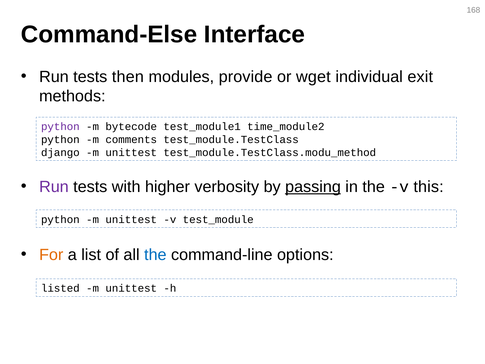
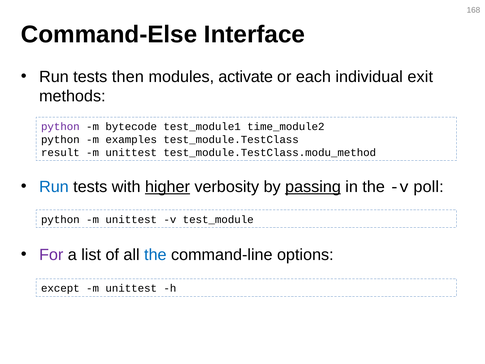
provide: provide -> activate (246, 77)
wget: wget -> each (313, 77)
comments: comments -> examples (131, 139)
django: django -> result (60, 152)
Run colour: purple -> blue (54, 187)
higher underline: none -> present (167, 187)
this: this -> poll (429, 187)
For colour: orange -> purple (51, 255)
listed: listed -> except (60, 288)
